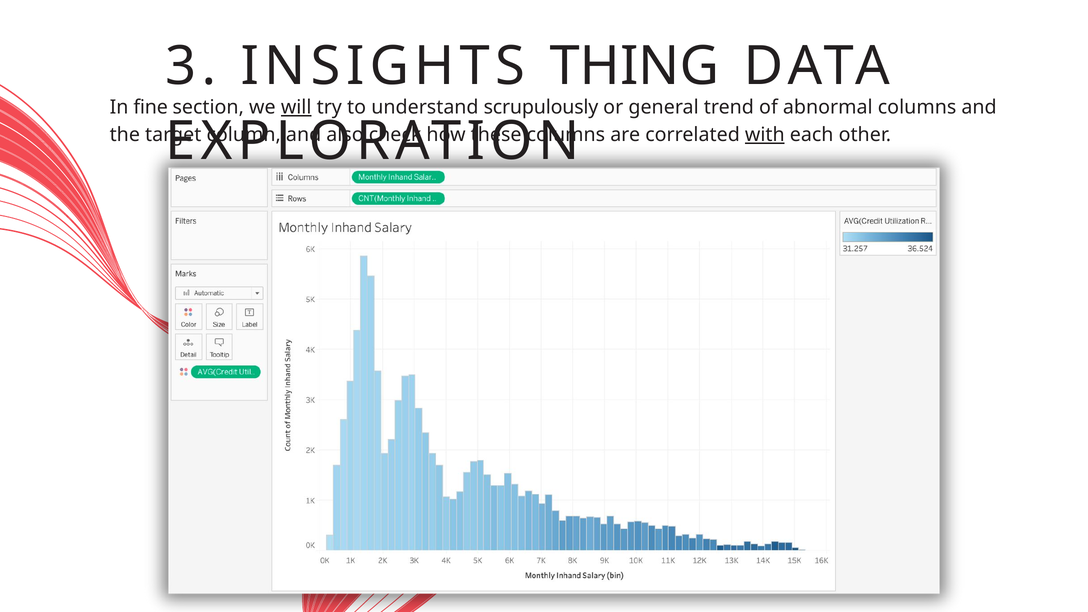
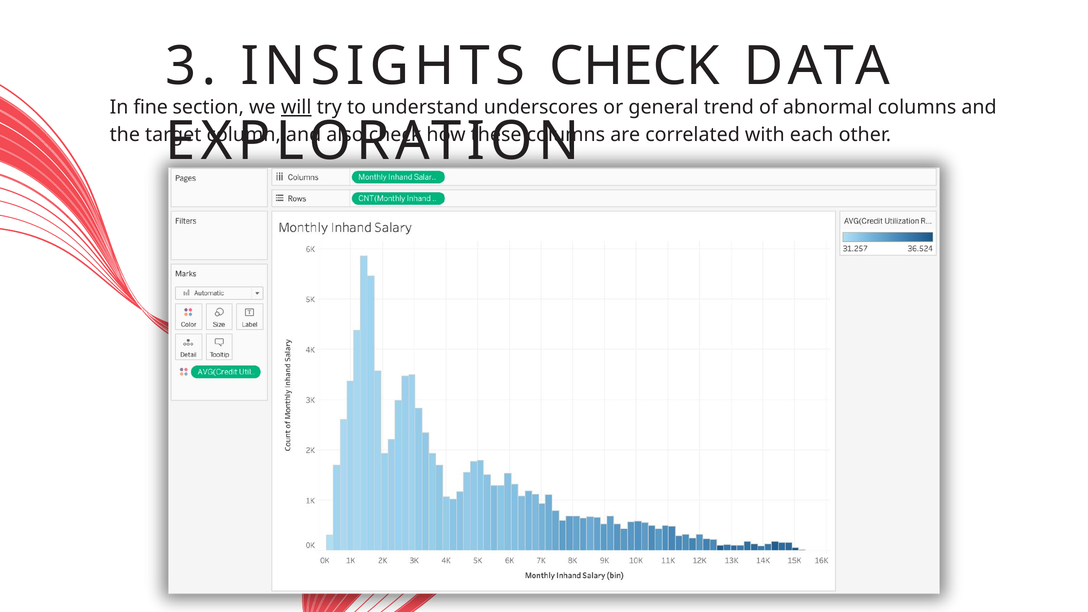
INSIGHTS THING: THING -> CHECK (635, 66)
scrupulously: scrupulously -> underscores (541, 107)
with underline: present -> none (765, 135)
